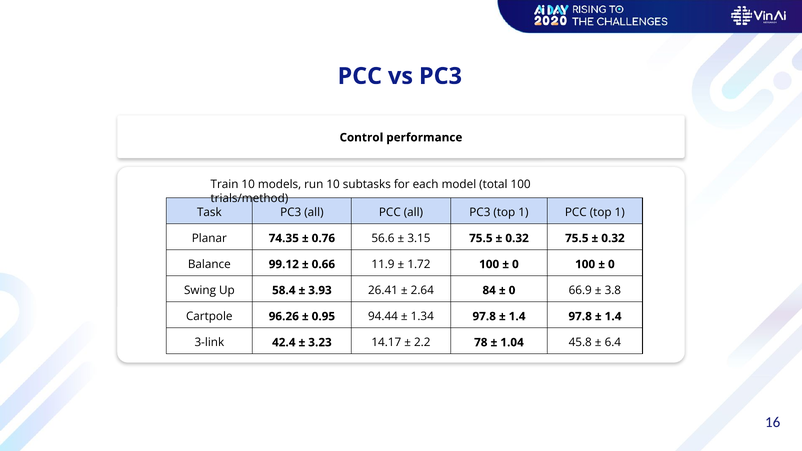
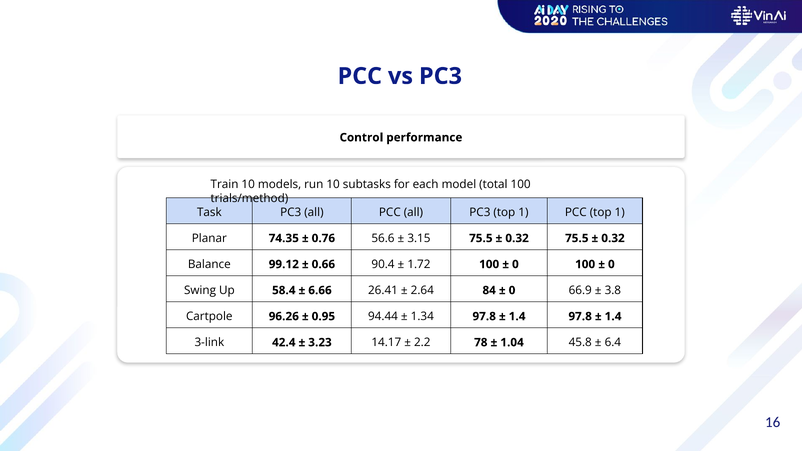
11.9: 11.9 -> 90.4 (383, 264)
3.93: 3.93 -> 6.66 (320, 290)
